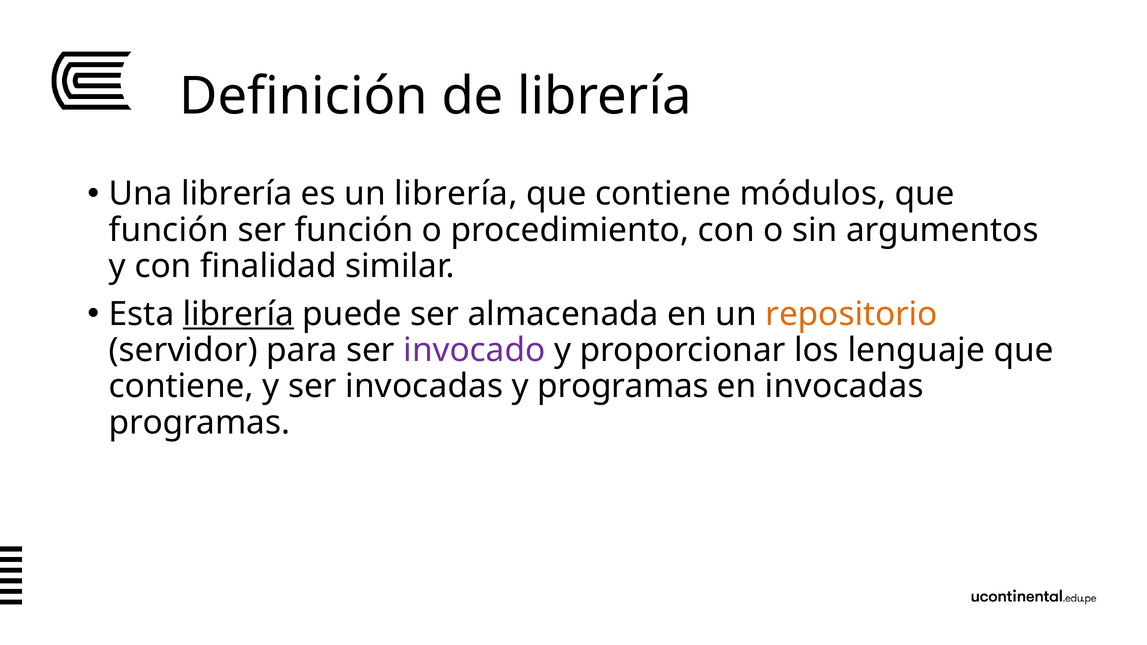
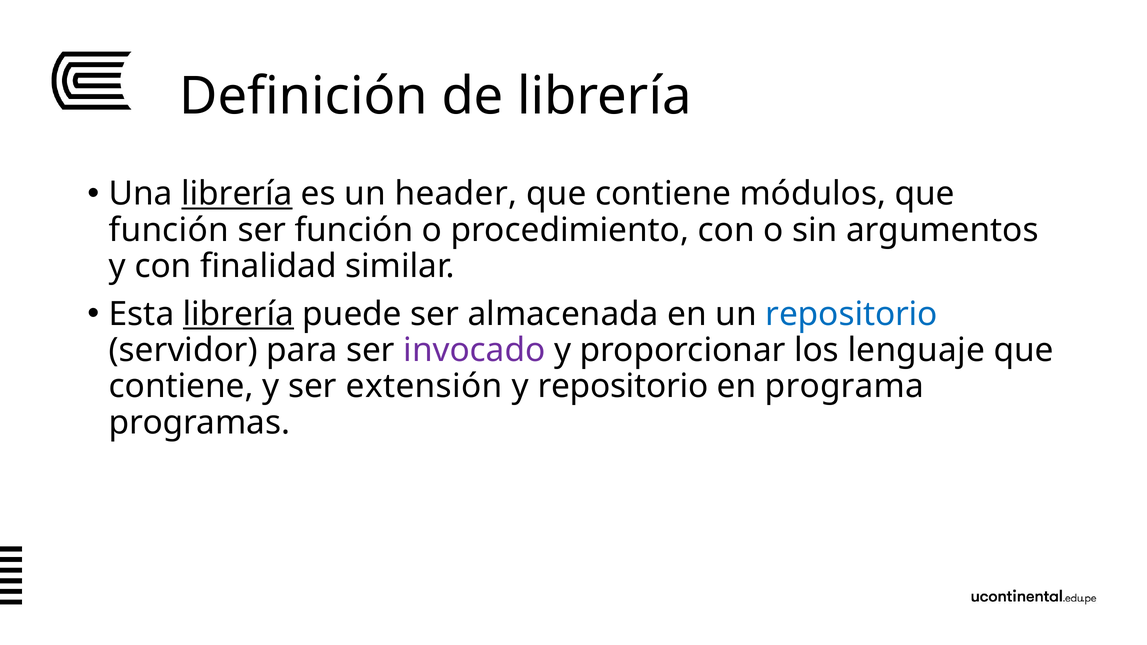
librería underline: none -> present (237, 194)
un librería: librería -> header (456, 194)
repositorio colour: orange -> blue (852, 314)
ser invocadas: invocadas -> extensión (424, 387)
y programas: programas -> repositorio (623, 387)
en invocadas: invocadas -> programa (844, 387)
